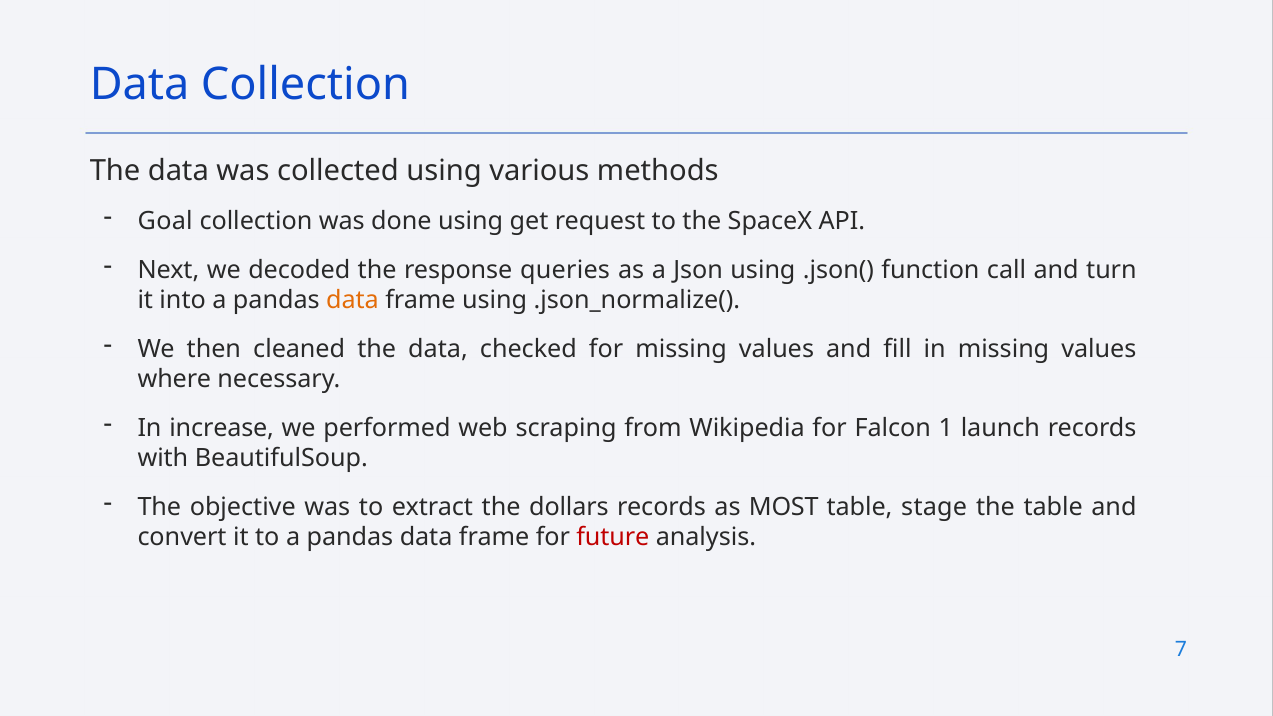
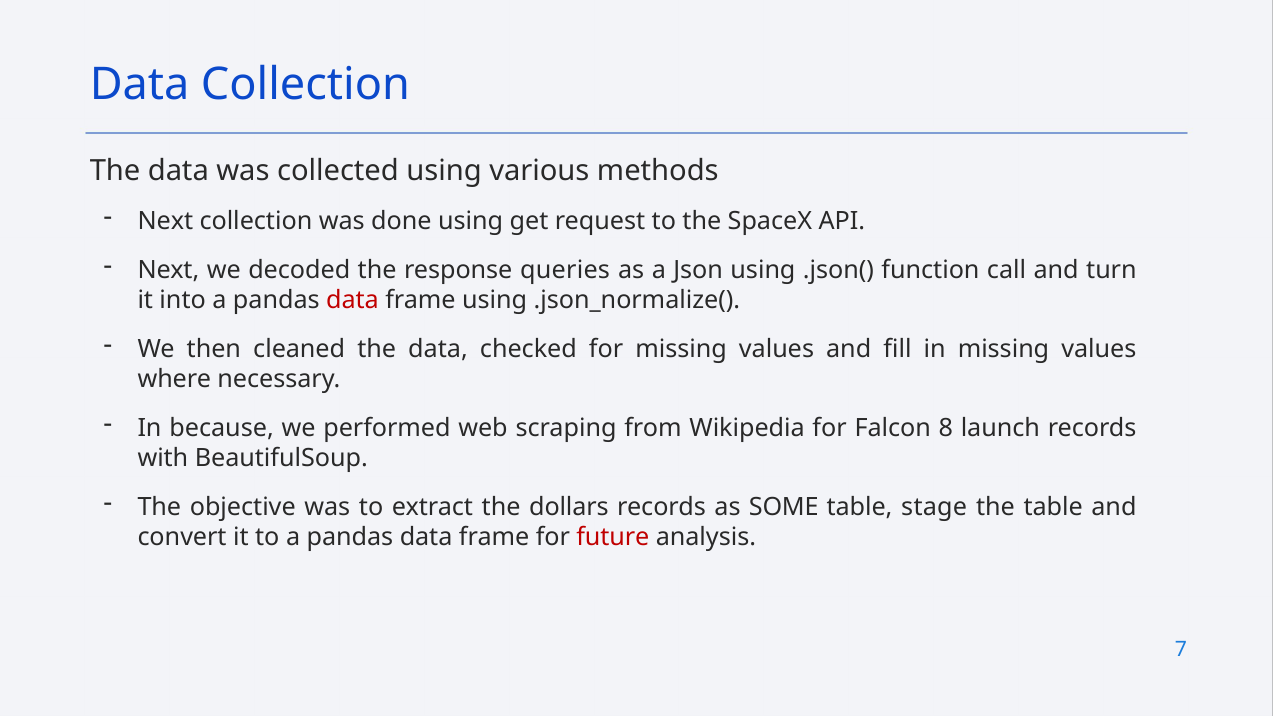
Goal: Goal -> Next (165, 222)
data colour: orange -> red (352, 301)
increase: increase -> because (222, 428)
1: 1 -> 8 (946, 428)
MOST: MOST -> SOME (784, 507)
